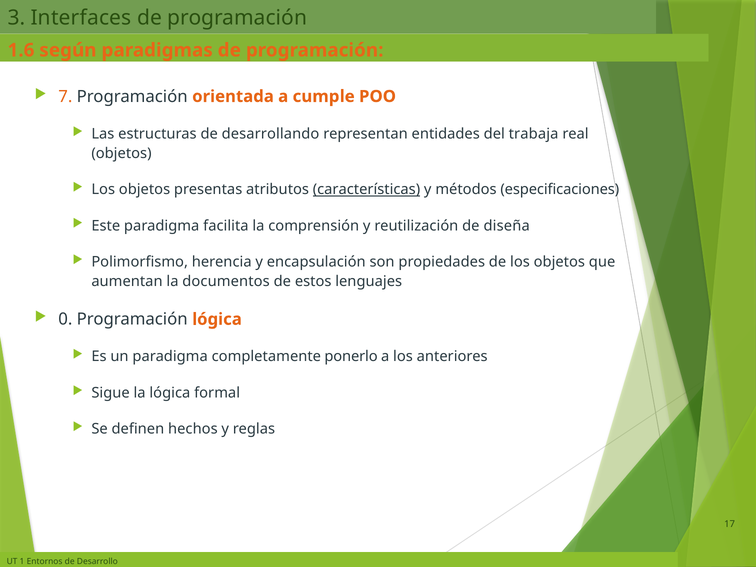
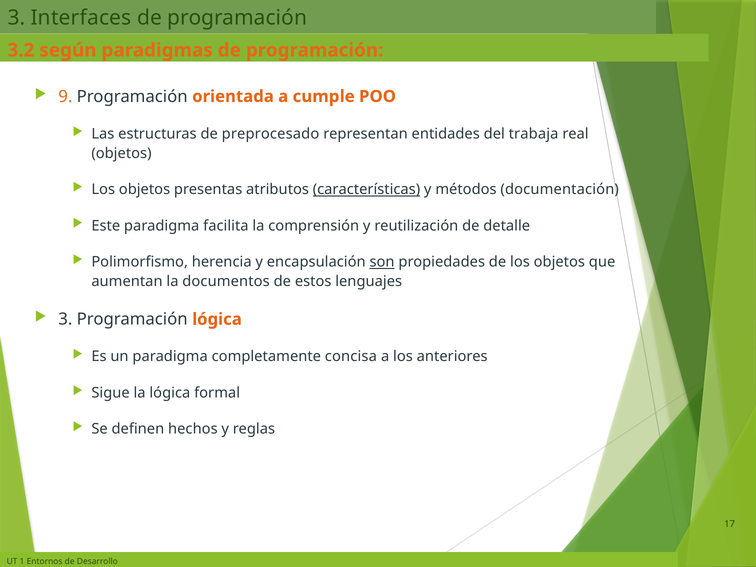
1.6: 1.6 -> 3.2 (21, 50)
7: 7 -> 9 (65, 96)
desarrollando: desarrollando -> preprocesado (271, 134)
especificaciones: especificaciones -> documentación (560, 190)
diseña: diseña -> detalle (507, 226)
son underline: none -> present (382, 262)
0: 0 -> 3 (65, 319)
ponerlo: ponerlo -> concisa (351, 357)
